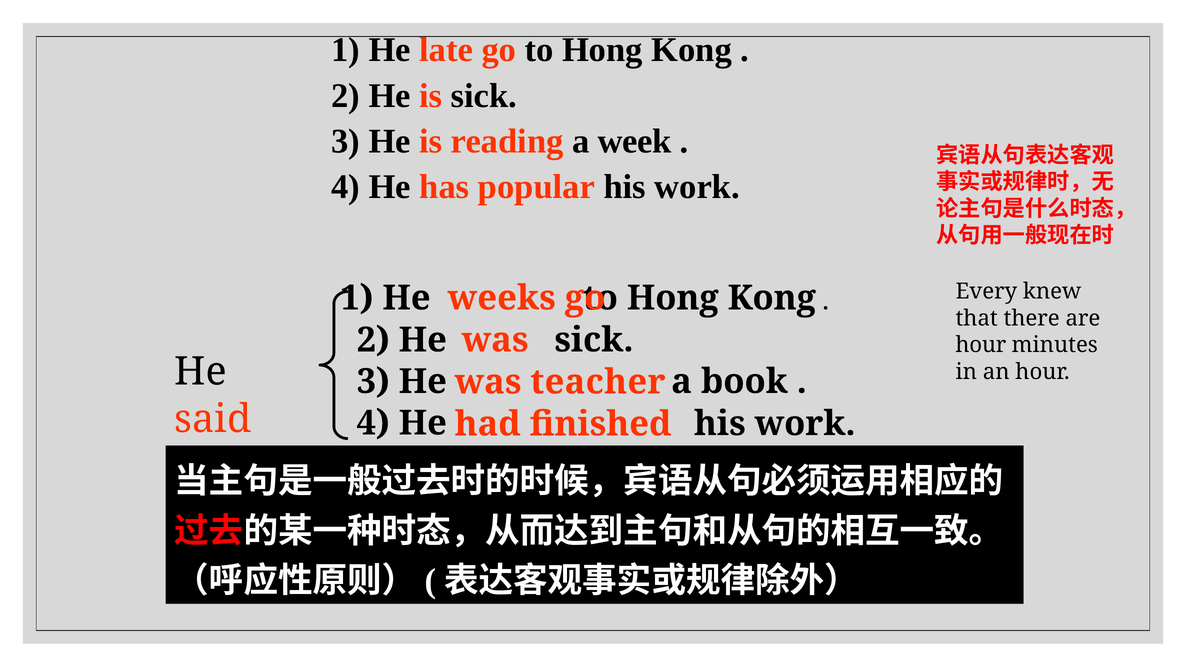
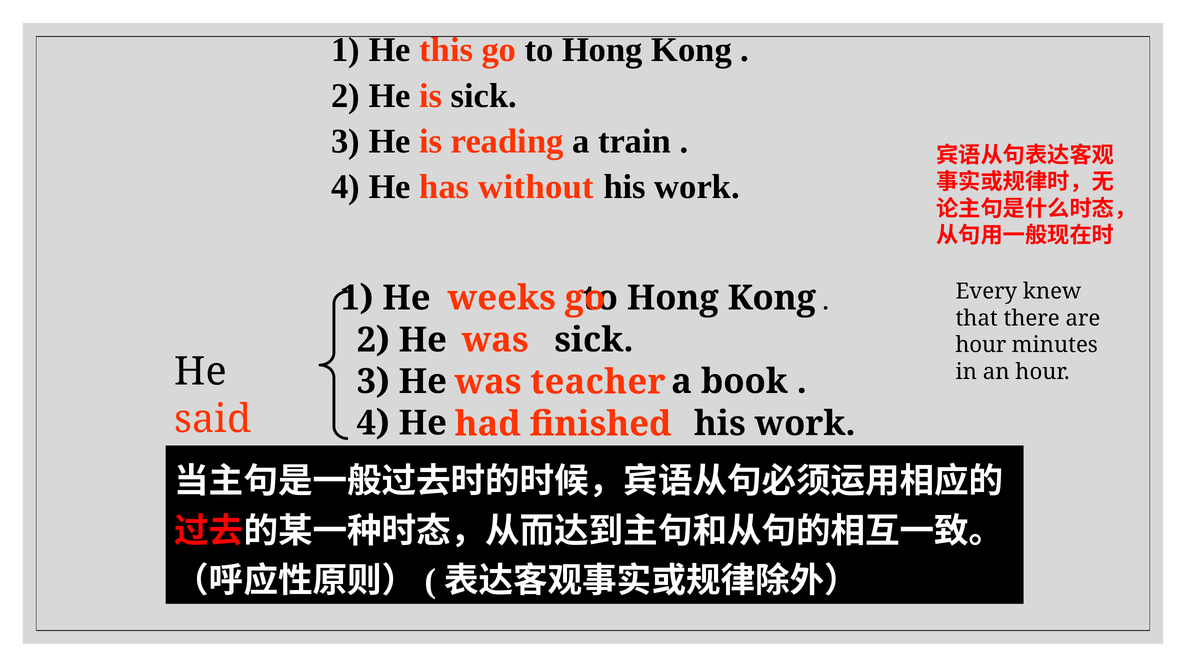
late: late -> this (446, 50)
week: week -> train (635, 141)
popular: popular -> without (536, 187)
